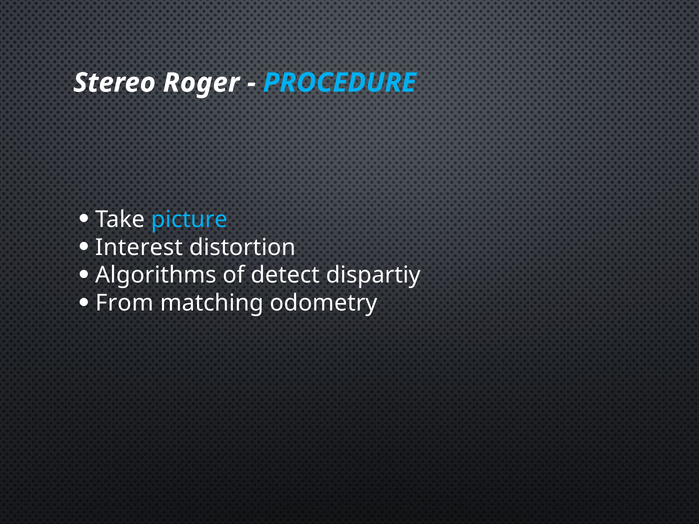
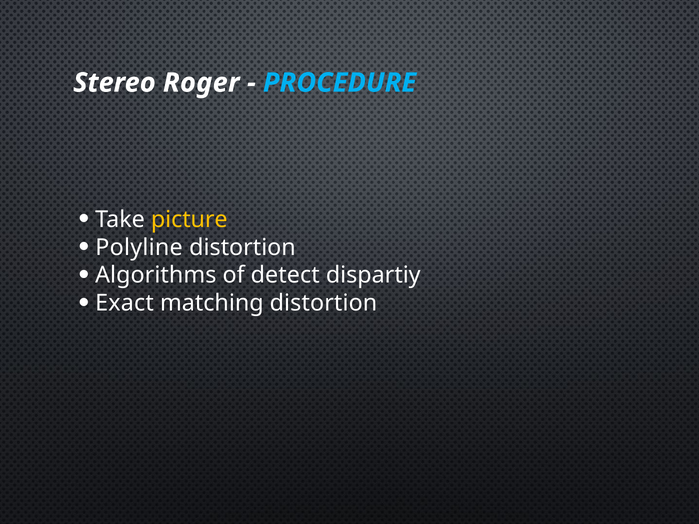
picture colour: light blue -> yellow (189, 220)
Interest: Interest -> Polyline (139, 247)
From: From -> Exact (124, 303)
matching odometry: odometry -> distortion (323, 303)
